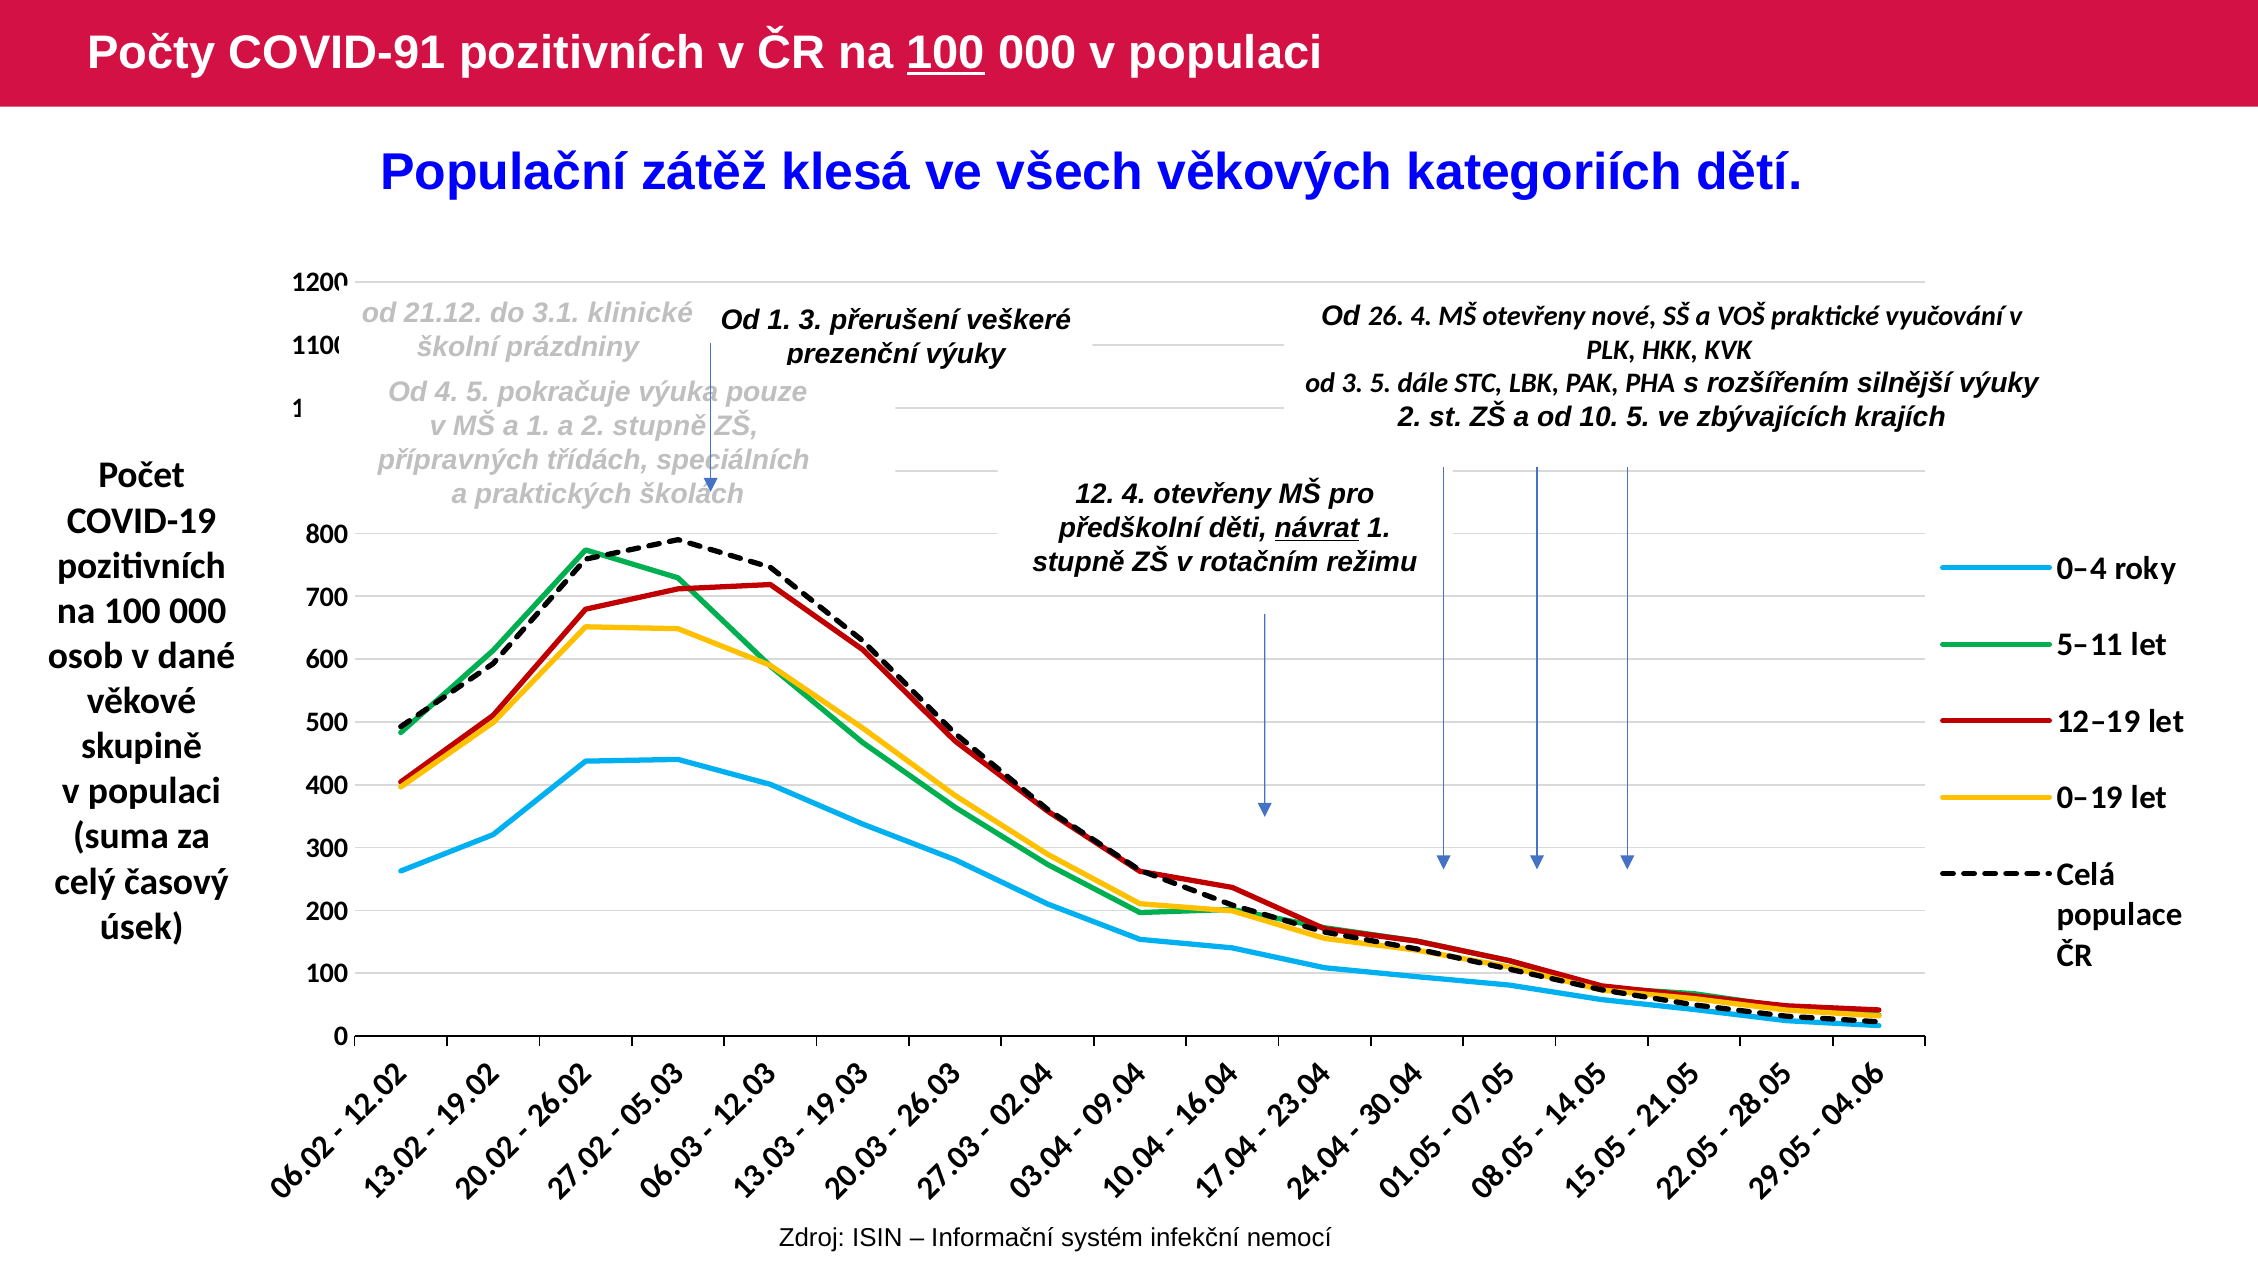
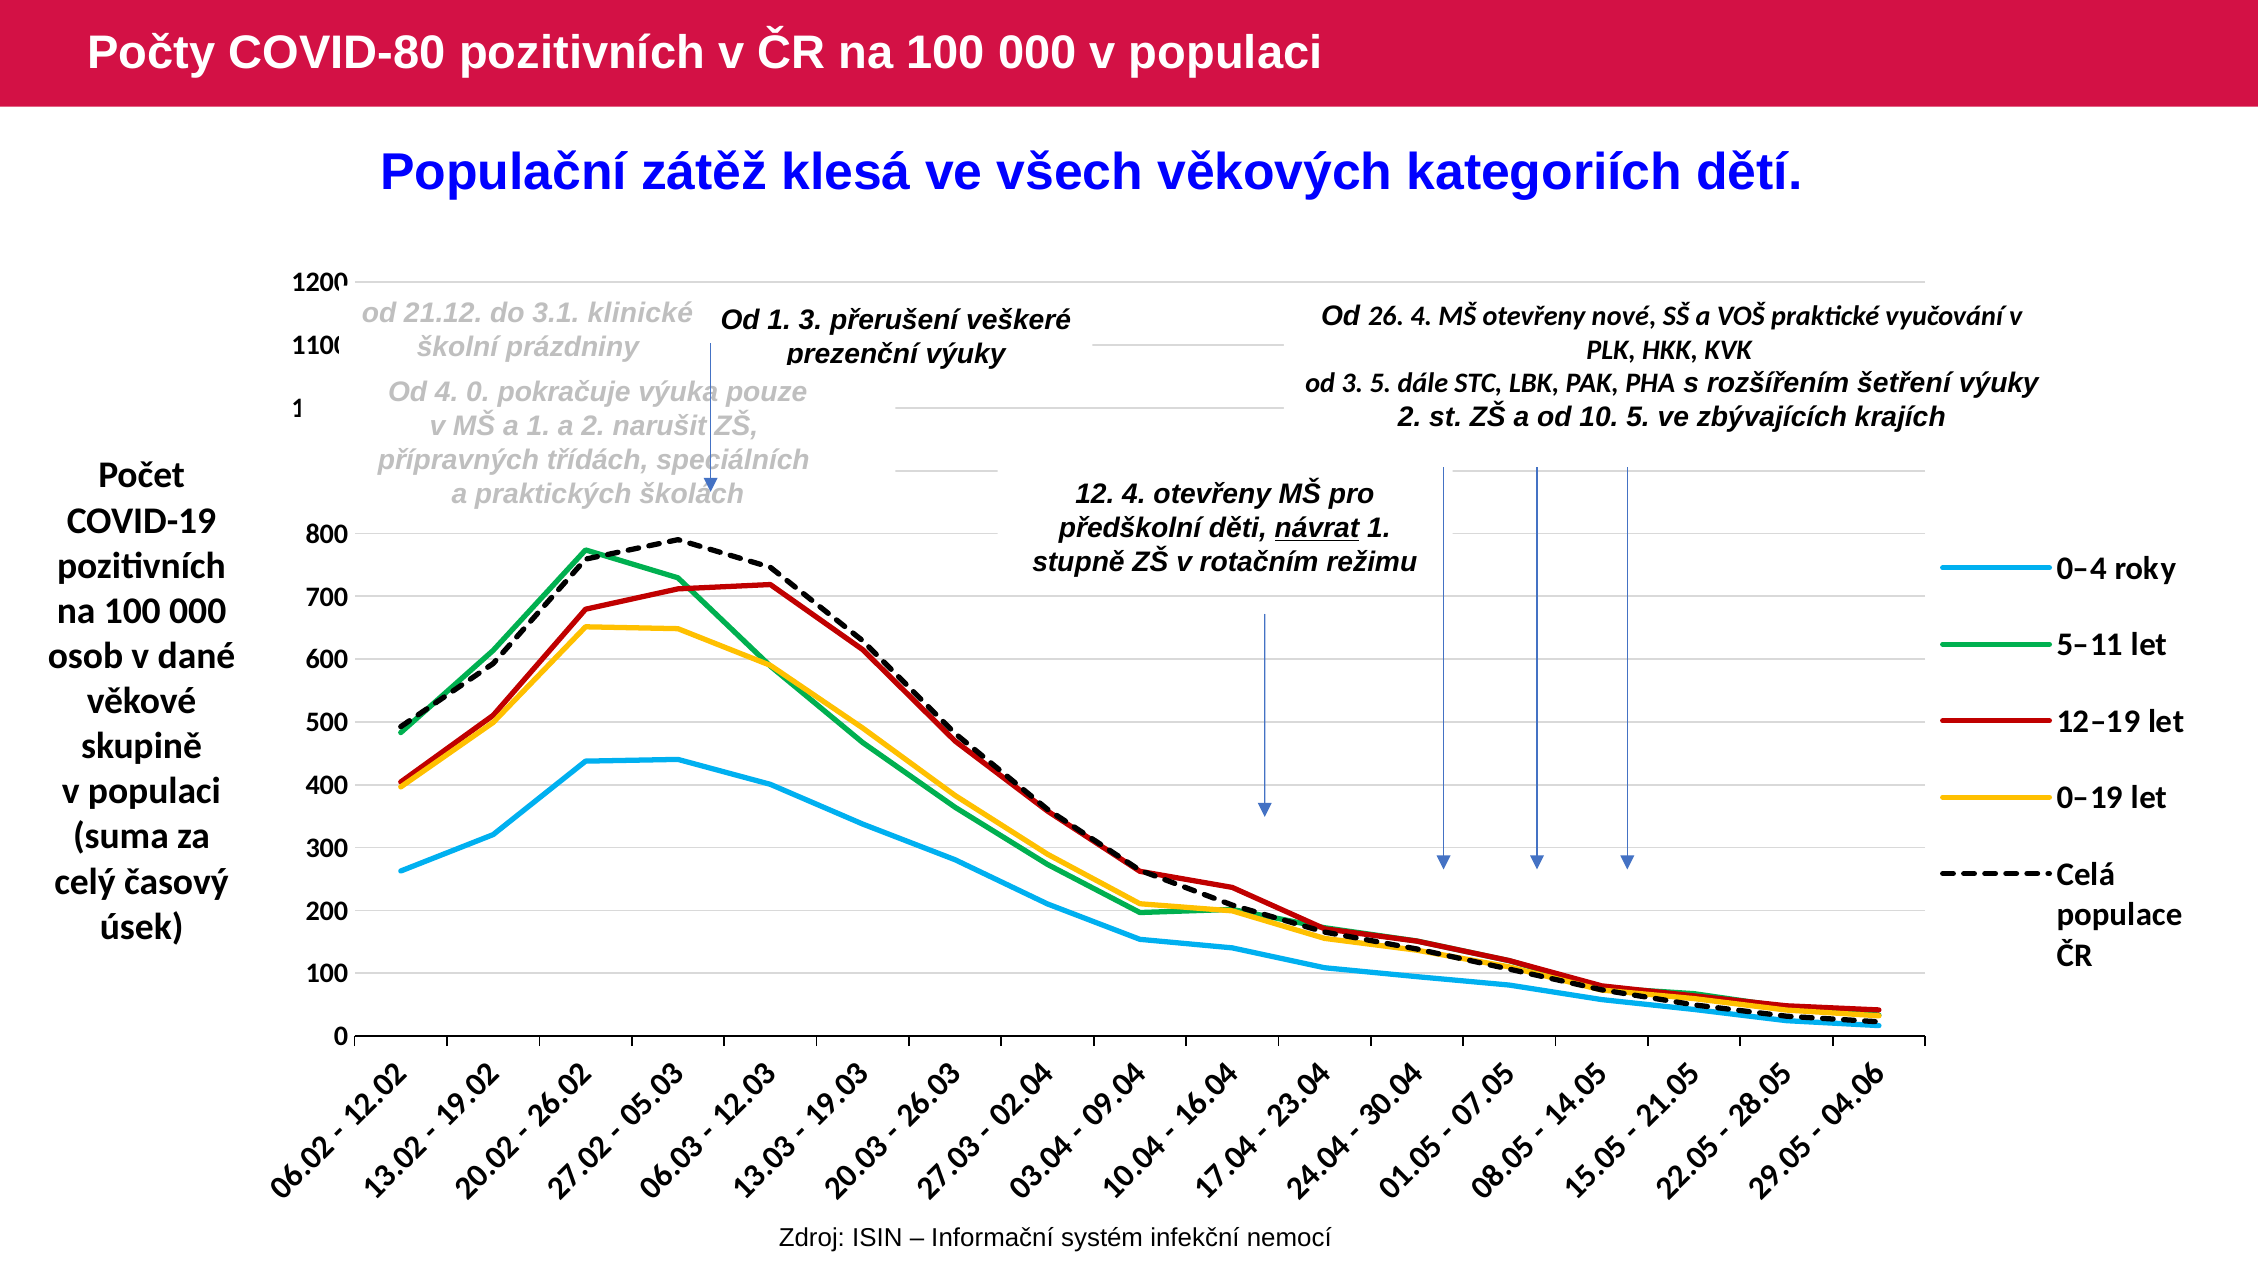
COVID-91: COVID-91 -> COVID-80 (337, 53)
100 underline: present -> none (946, 53)
silnější: silnější -> šetření (1904, 384)
Od 4 5: 5 -> 0 (478, 392)
2 stupně: stupně -> narušit (660, 426)
